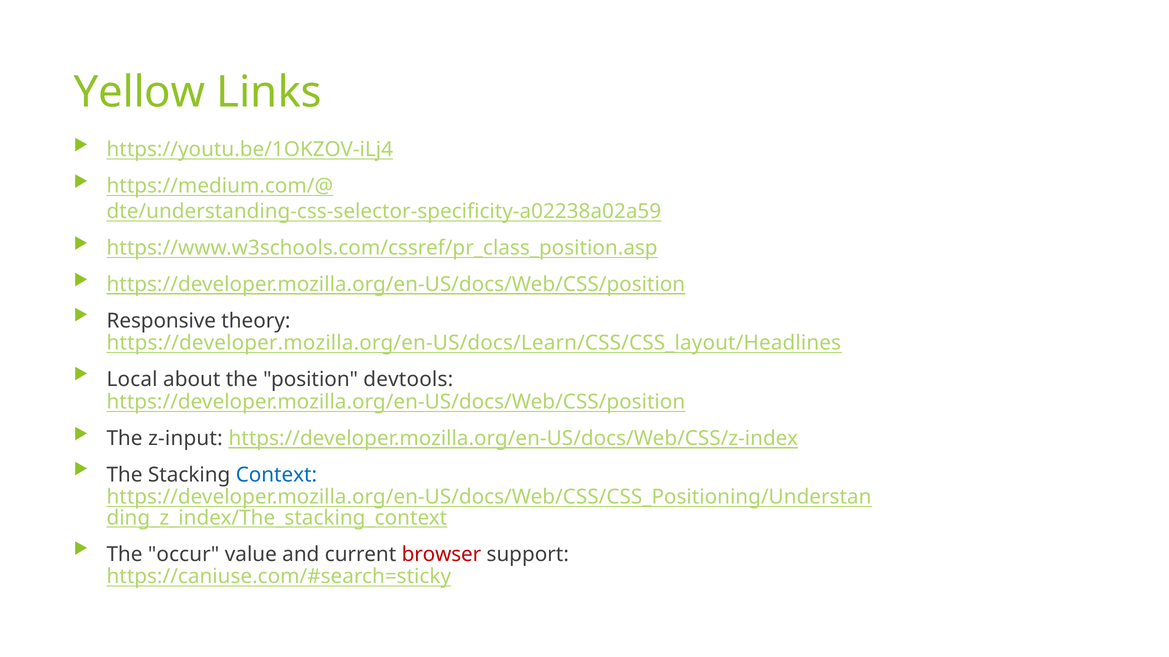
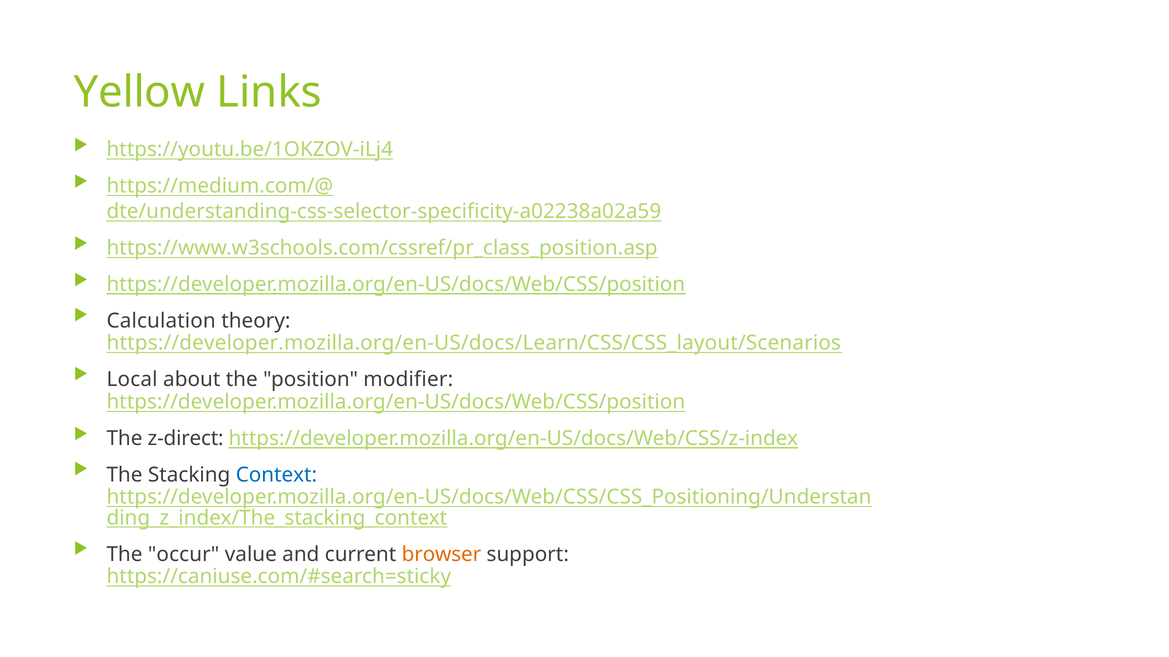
Responsive: Responsive -> Calculation (161, 321)
https://developer.mozilla.org/en-US/docs/Learn/CSS/CSS_layout/Headlines: https://developer.mozilla.org/en-US/docs/Learn/CSS/CSS_layout/Headlines -> https://developer.mozilla.org/en-US/docs/Learn/CSS/CSS_layout/Scenarios (474, 343)
devtools: devtools -> modifier (408, 380)
z-input: z-input -> z-direct (186, 439)
browser colour: red -> orange (441, 555)
